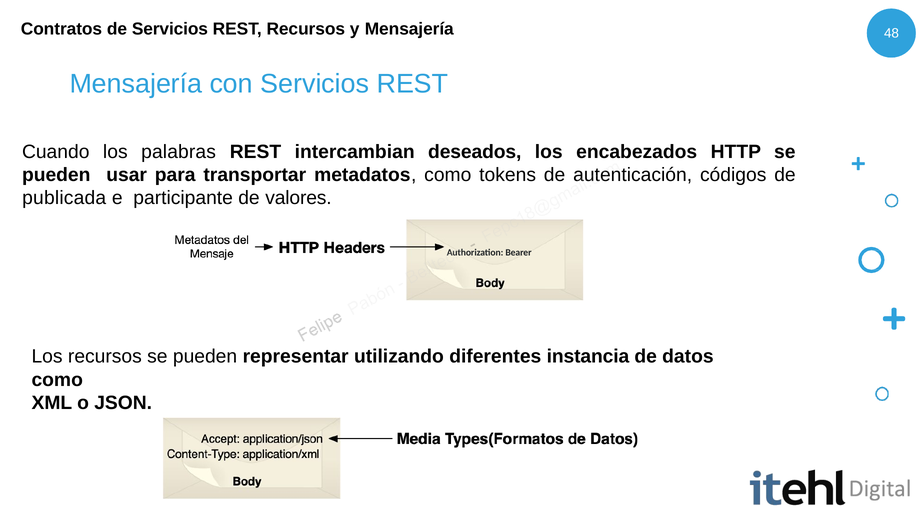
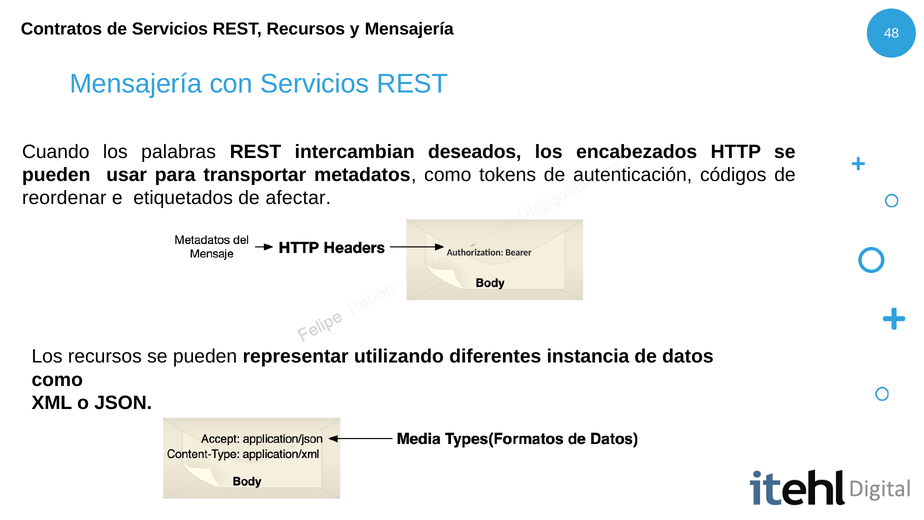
publicada: publicada -> reordenar (64, 198)
participante: participante -> etiquetados (183, 198)
valores: valores -> afectar (298, 198)
